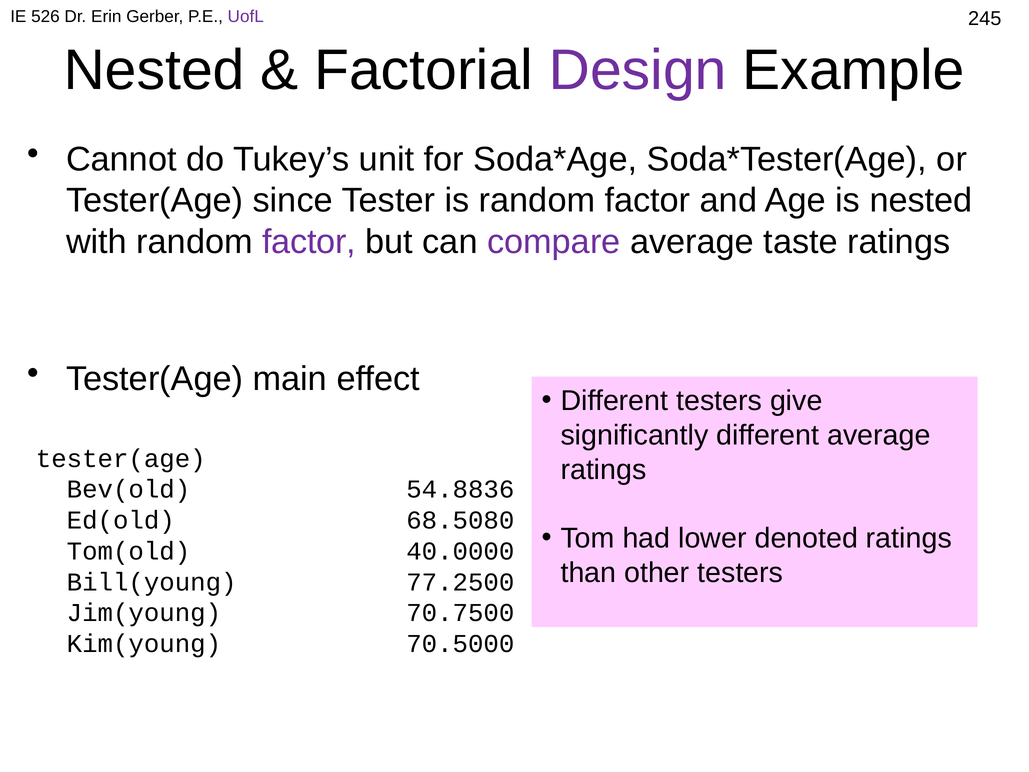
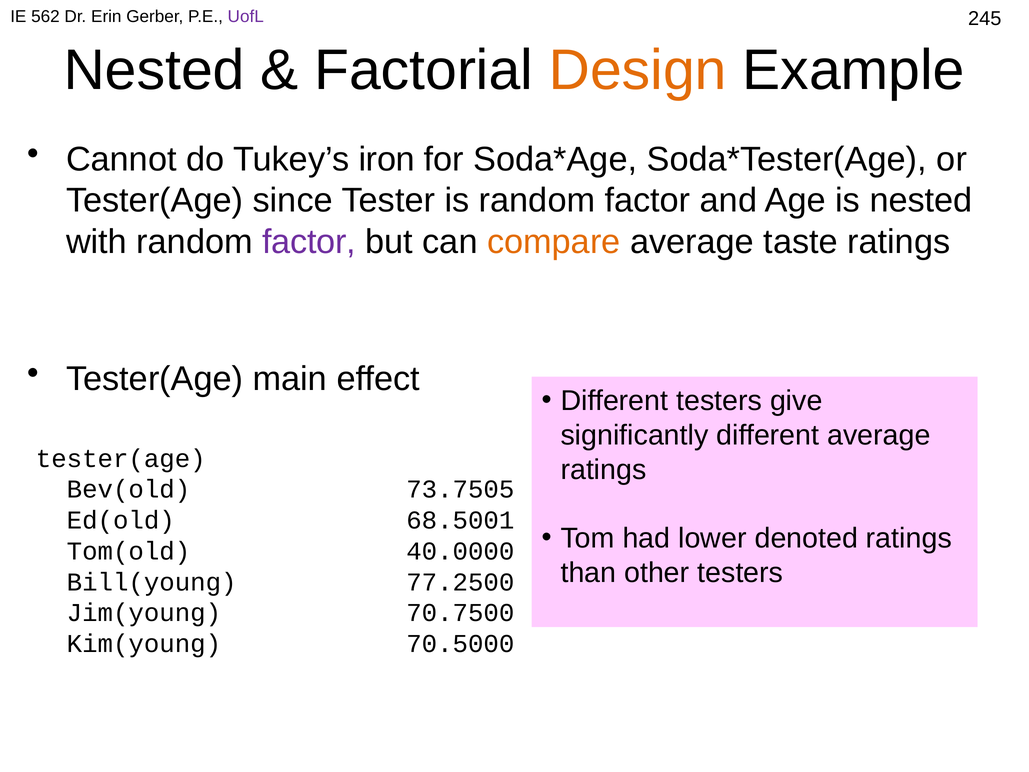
526: 526 -> 562 (45, 17)
Design colour: purple -> orange (638, 70)
unit: unit -> iron (387, 159)
compare colour: purple -> orange (554, 242)
54.8836: 54.8836 -> 73.7505 (460, 489)
68.5080: 68.5080 -> 68.5001 (460, 520)
